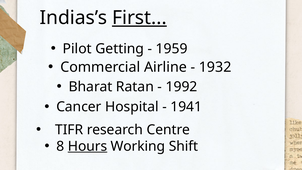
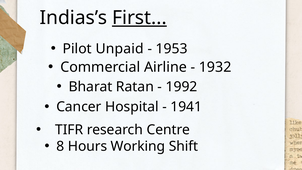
Getting: Getting -> Unpaid (120, 49)
1959: 1959 -> 1953 (172, 49)
Hours underline: present -> none (87, 146)
